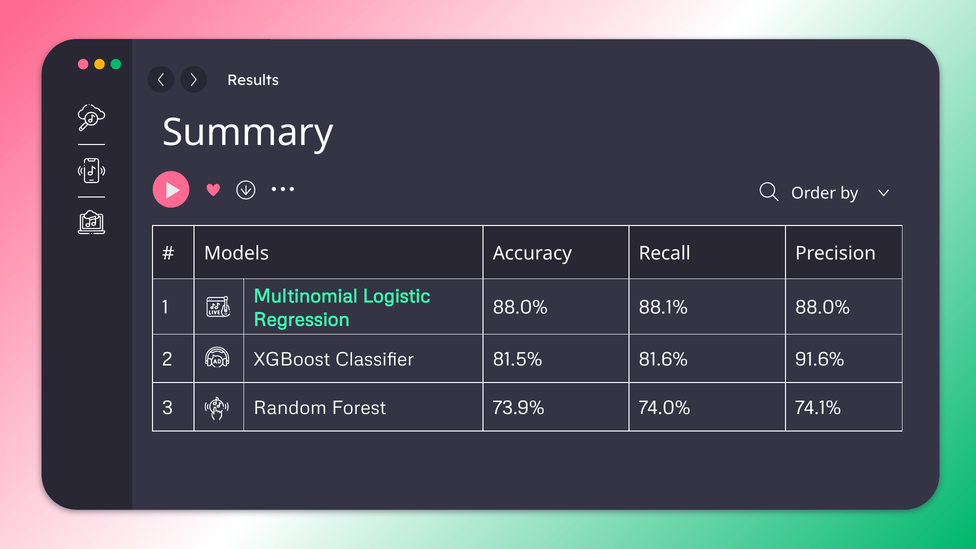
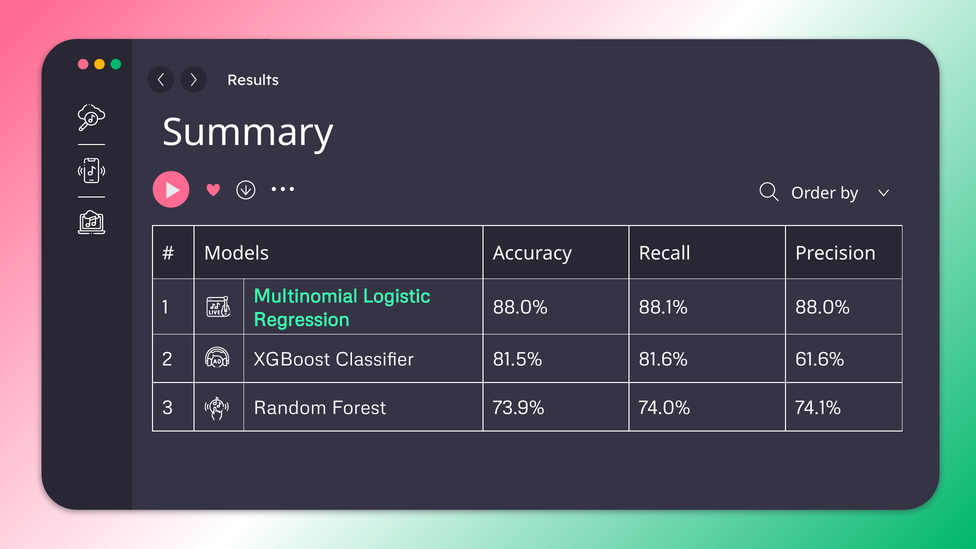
91.6%: 91.6% -> 61.6% (820, 360)
